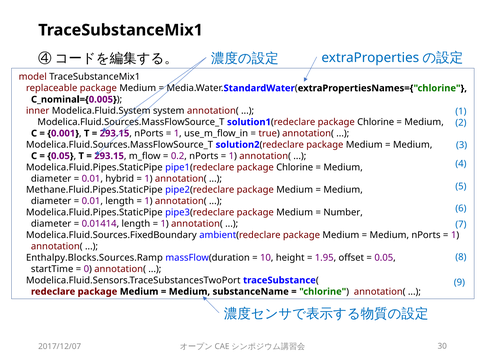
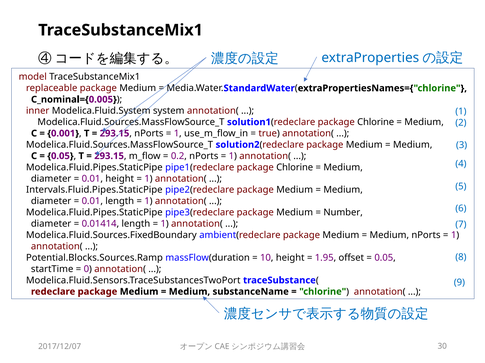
0.01 hybrid: hybrid -> height (120, 179)
Methane.Fluid.Pipes.StaticPipe: Methane.Fluid.Pipes.StaticPipe -> Intervals.Fluid.Pipes.StaticPipe (94, 190)
Enthalpy.Blocks.Sources.Ramp: Enthalpy.Blocks.Sources.Ramp -> Potential.Blocks.Sources.Ramp (94, 258)
